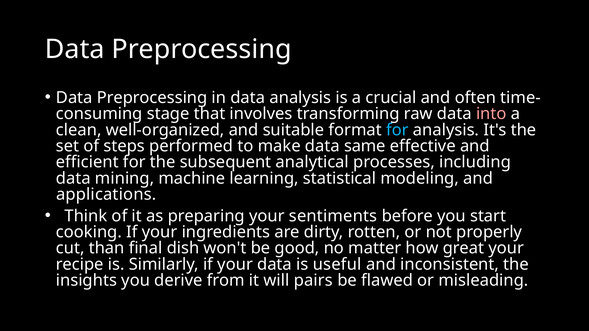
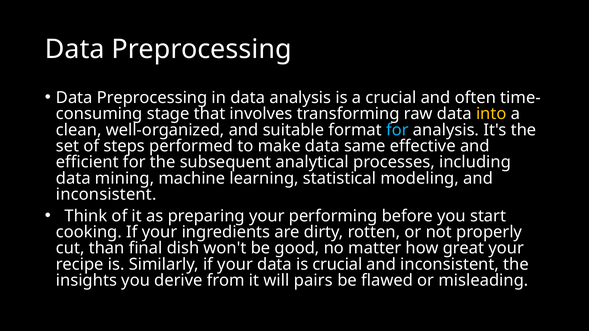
into colour: pink -> yellow (491, 114)
applications: applications -> inconsistent (106, 195)
sentiments: sentiments -> performing (333, 216)
is useful: useful -> crucial (337, 265)
